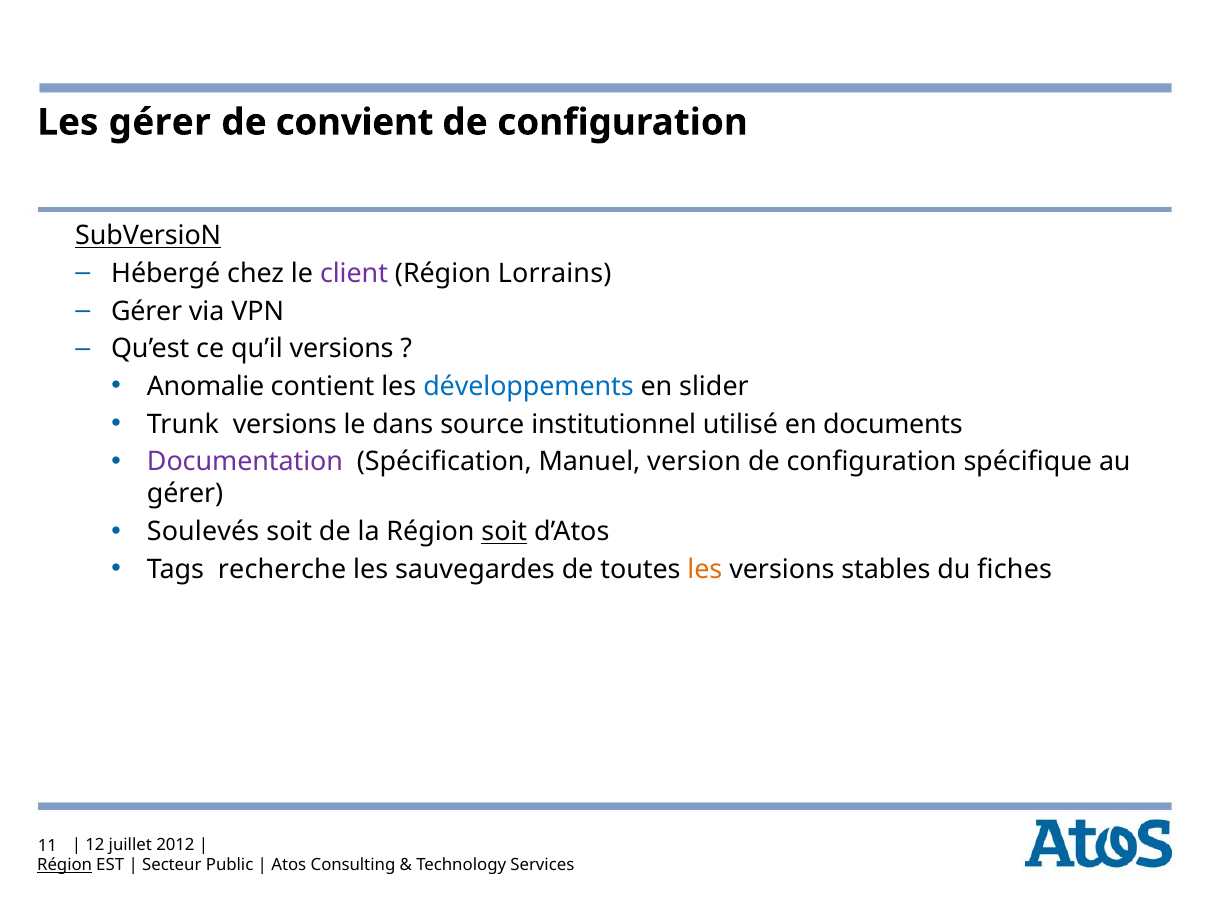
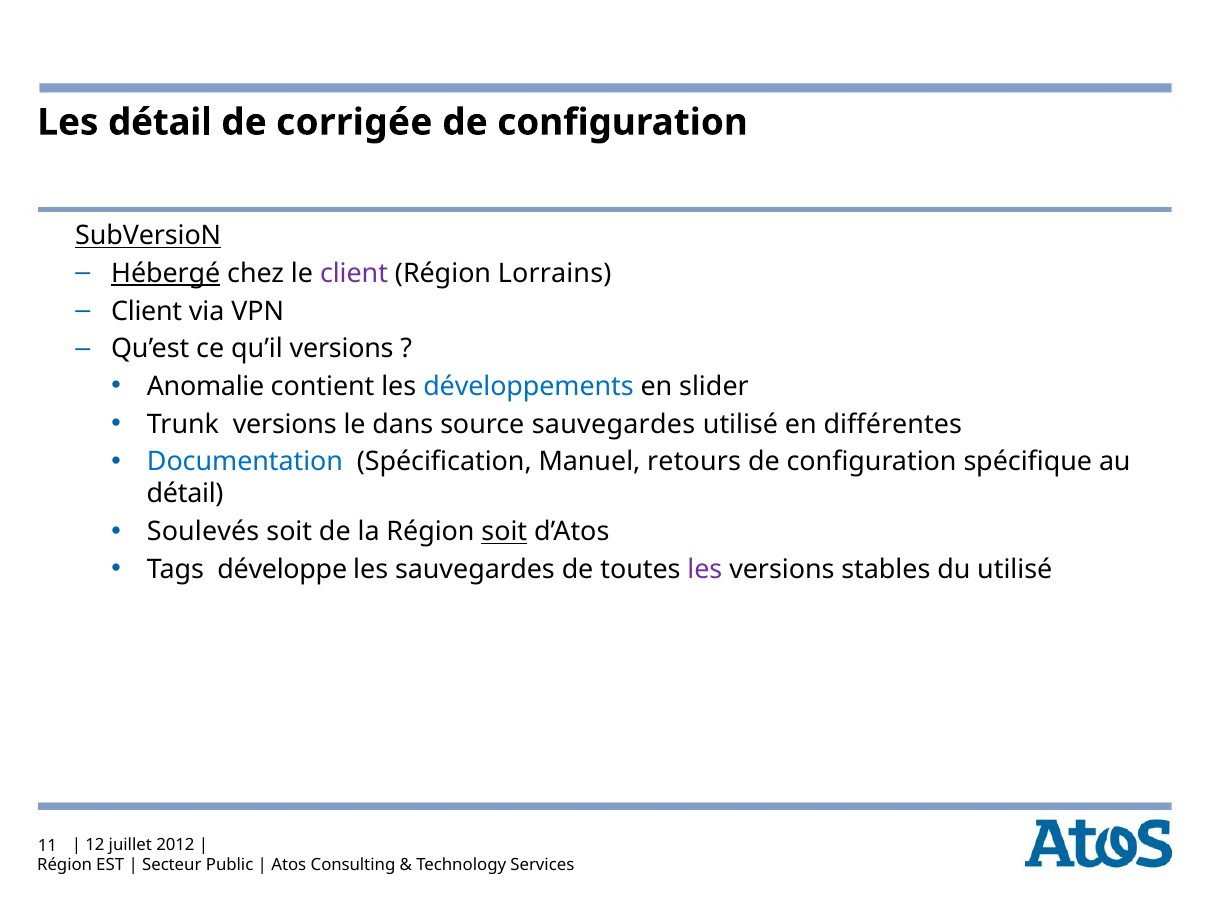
Les gérer: gérer -> détail (160, 122)
convient: convient -> corrigée (354, 122)
Hébergé underline: none -> present (166, 274)
Gérer: Gérer -> Client (147, 311)
source institutionnel: institutionnel -> sauvegardes (614, 424)
documents: documents -> différentes (893, 424)
Documentation colour: purple -> blue (245, 462)
version: version -> retours (694, 462)
gérer: gérer -> détail (185, 494)
recherche: recherche -> développe (282, 570)
les colour: orange -> purple (705, 570)
du fiches: fiches -> utilisé (1015, 570)
Région underline: present -> none (65, 866)
